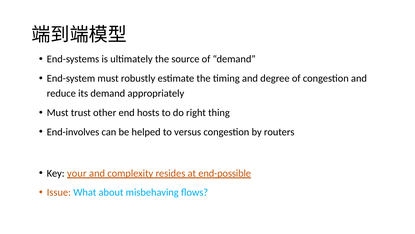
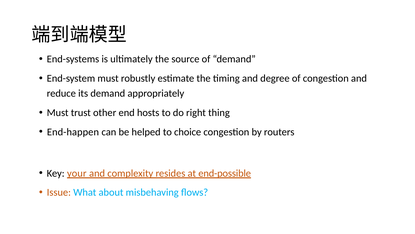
End-involves: End-involves -> End-happen (73, 132)
versus: versus -> choice (188, 132)
